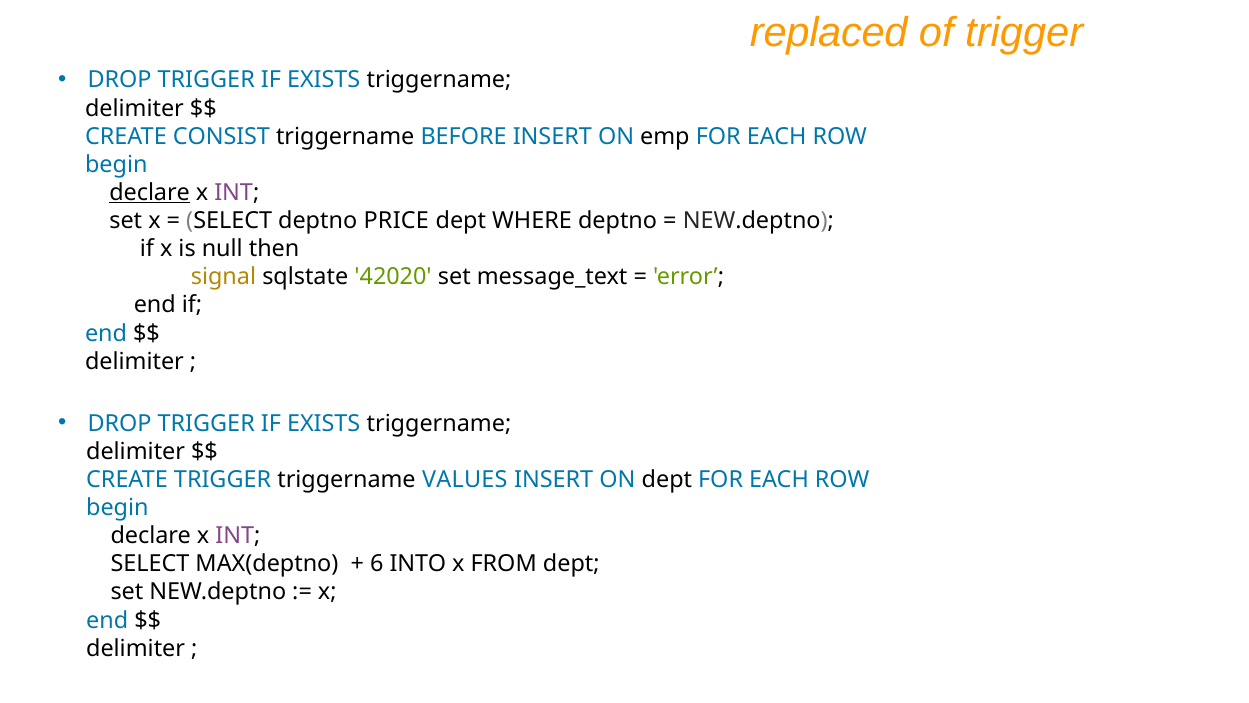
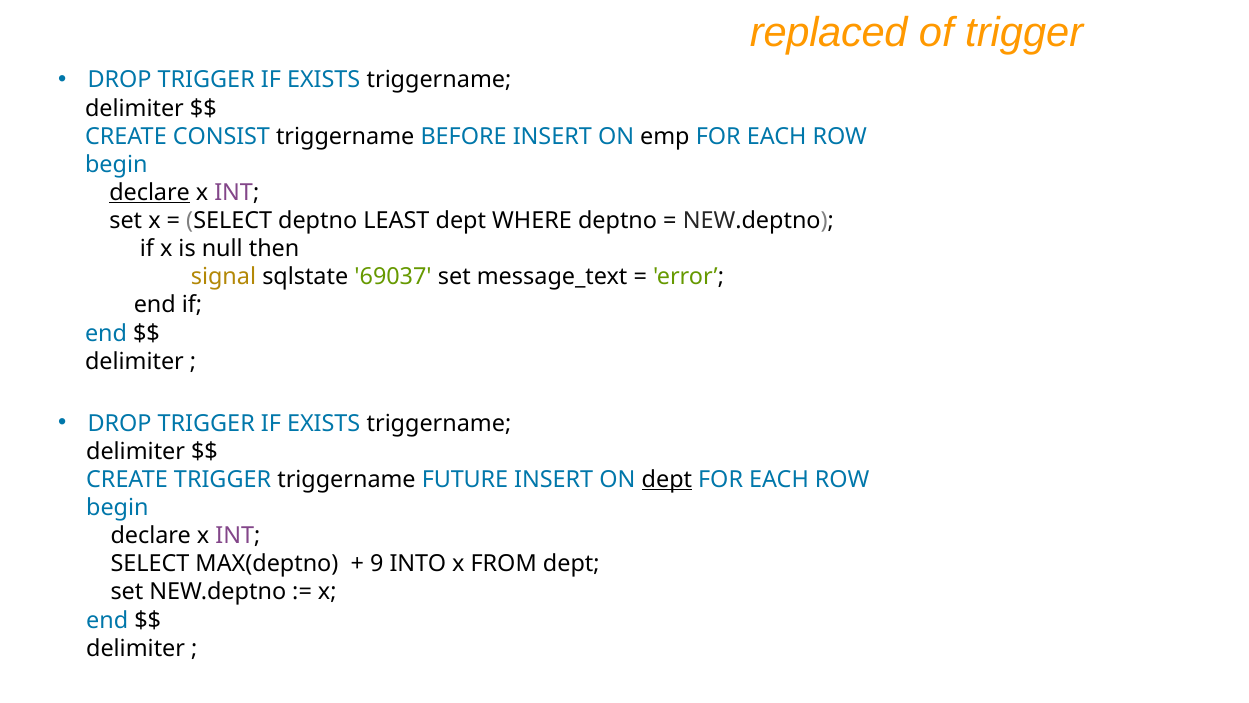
PRICE: PRICE -> LEAST (396, 221)
42020: 42020 -> 69037 (393, 277)
VALUES: VALUES -> FUTURE (465, 479)
dept underline: none -> present (667, 479)
6: 6 -> 9 (377, 564)
